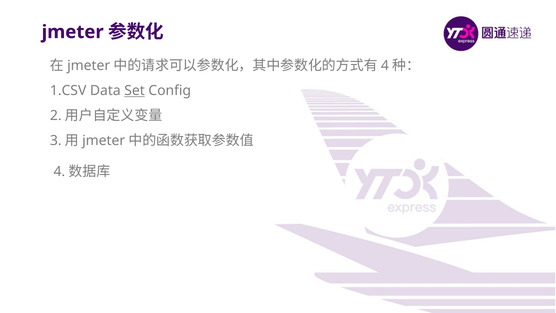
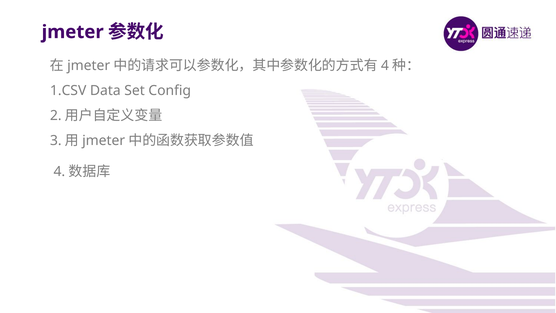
Set underline: present -> none (135, 91)
